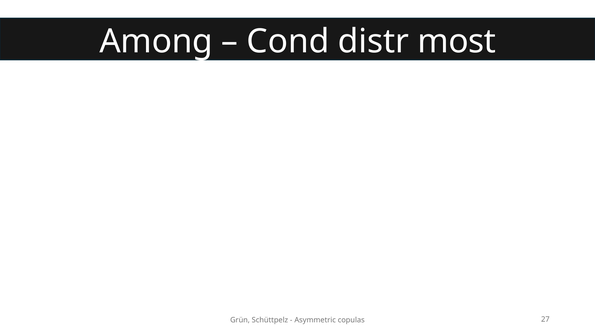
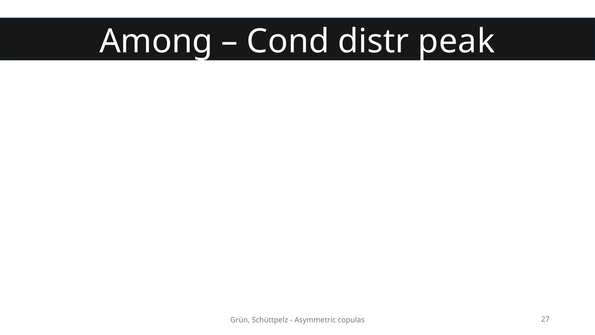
most: most -> peak (456, 41)
